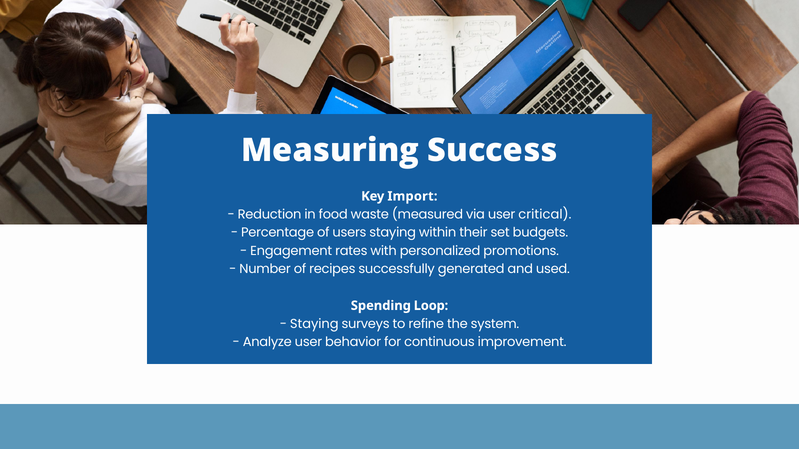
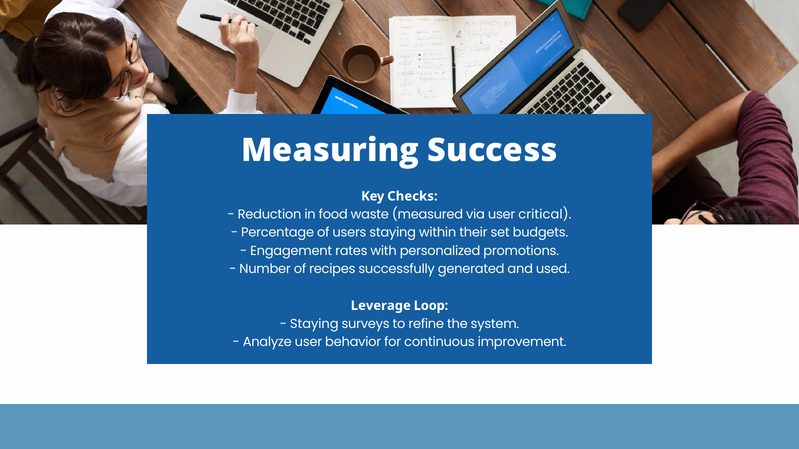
Import: Import -> Checks (412, 196)
Spending: Spending -> Leverage (381, 306)
